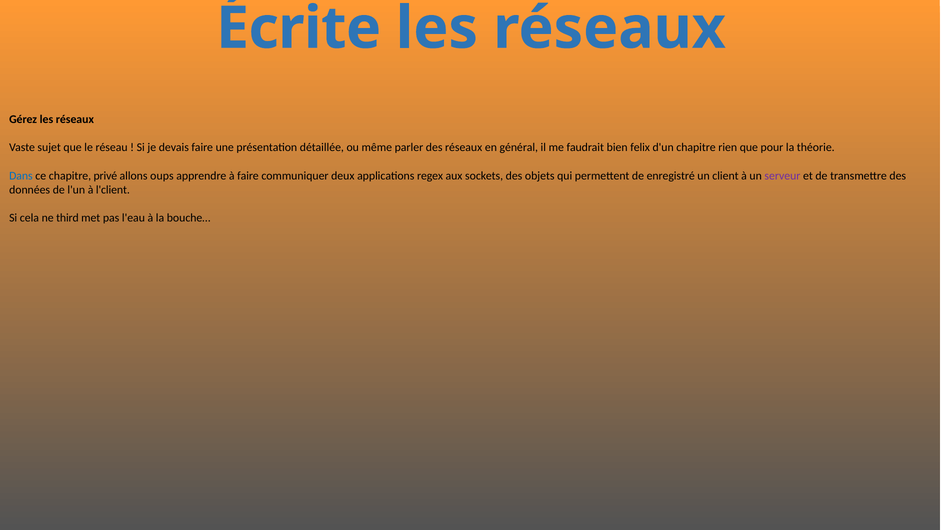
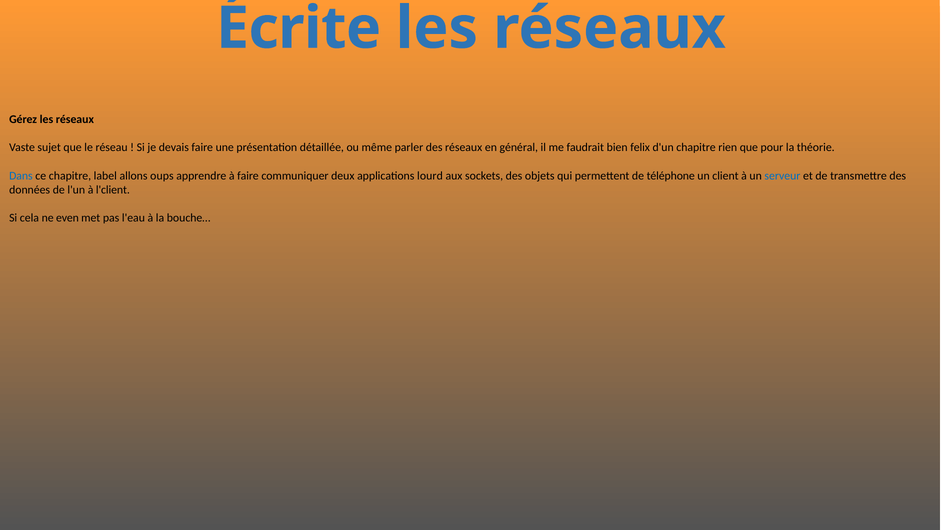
privé: privé -> label (105, 176)
regex: regex -> lourd (430, 176)
enregistré: enregistré -> téléphone (671, 176)
serveur colour: purple -> blue (782, 176)
third: third -> even (67, 218)
